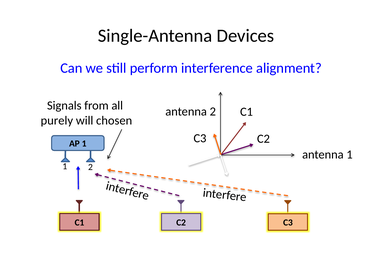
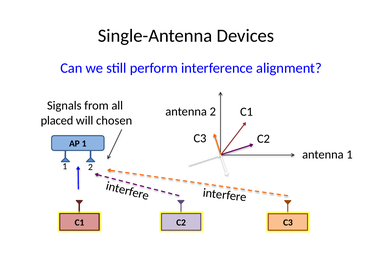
purely: purely -> placed (57, 120)
